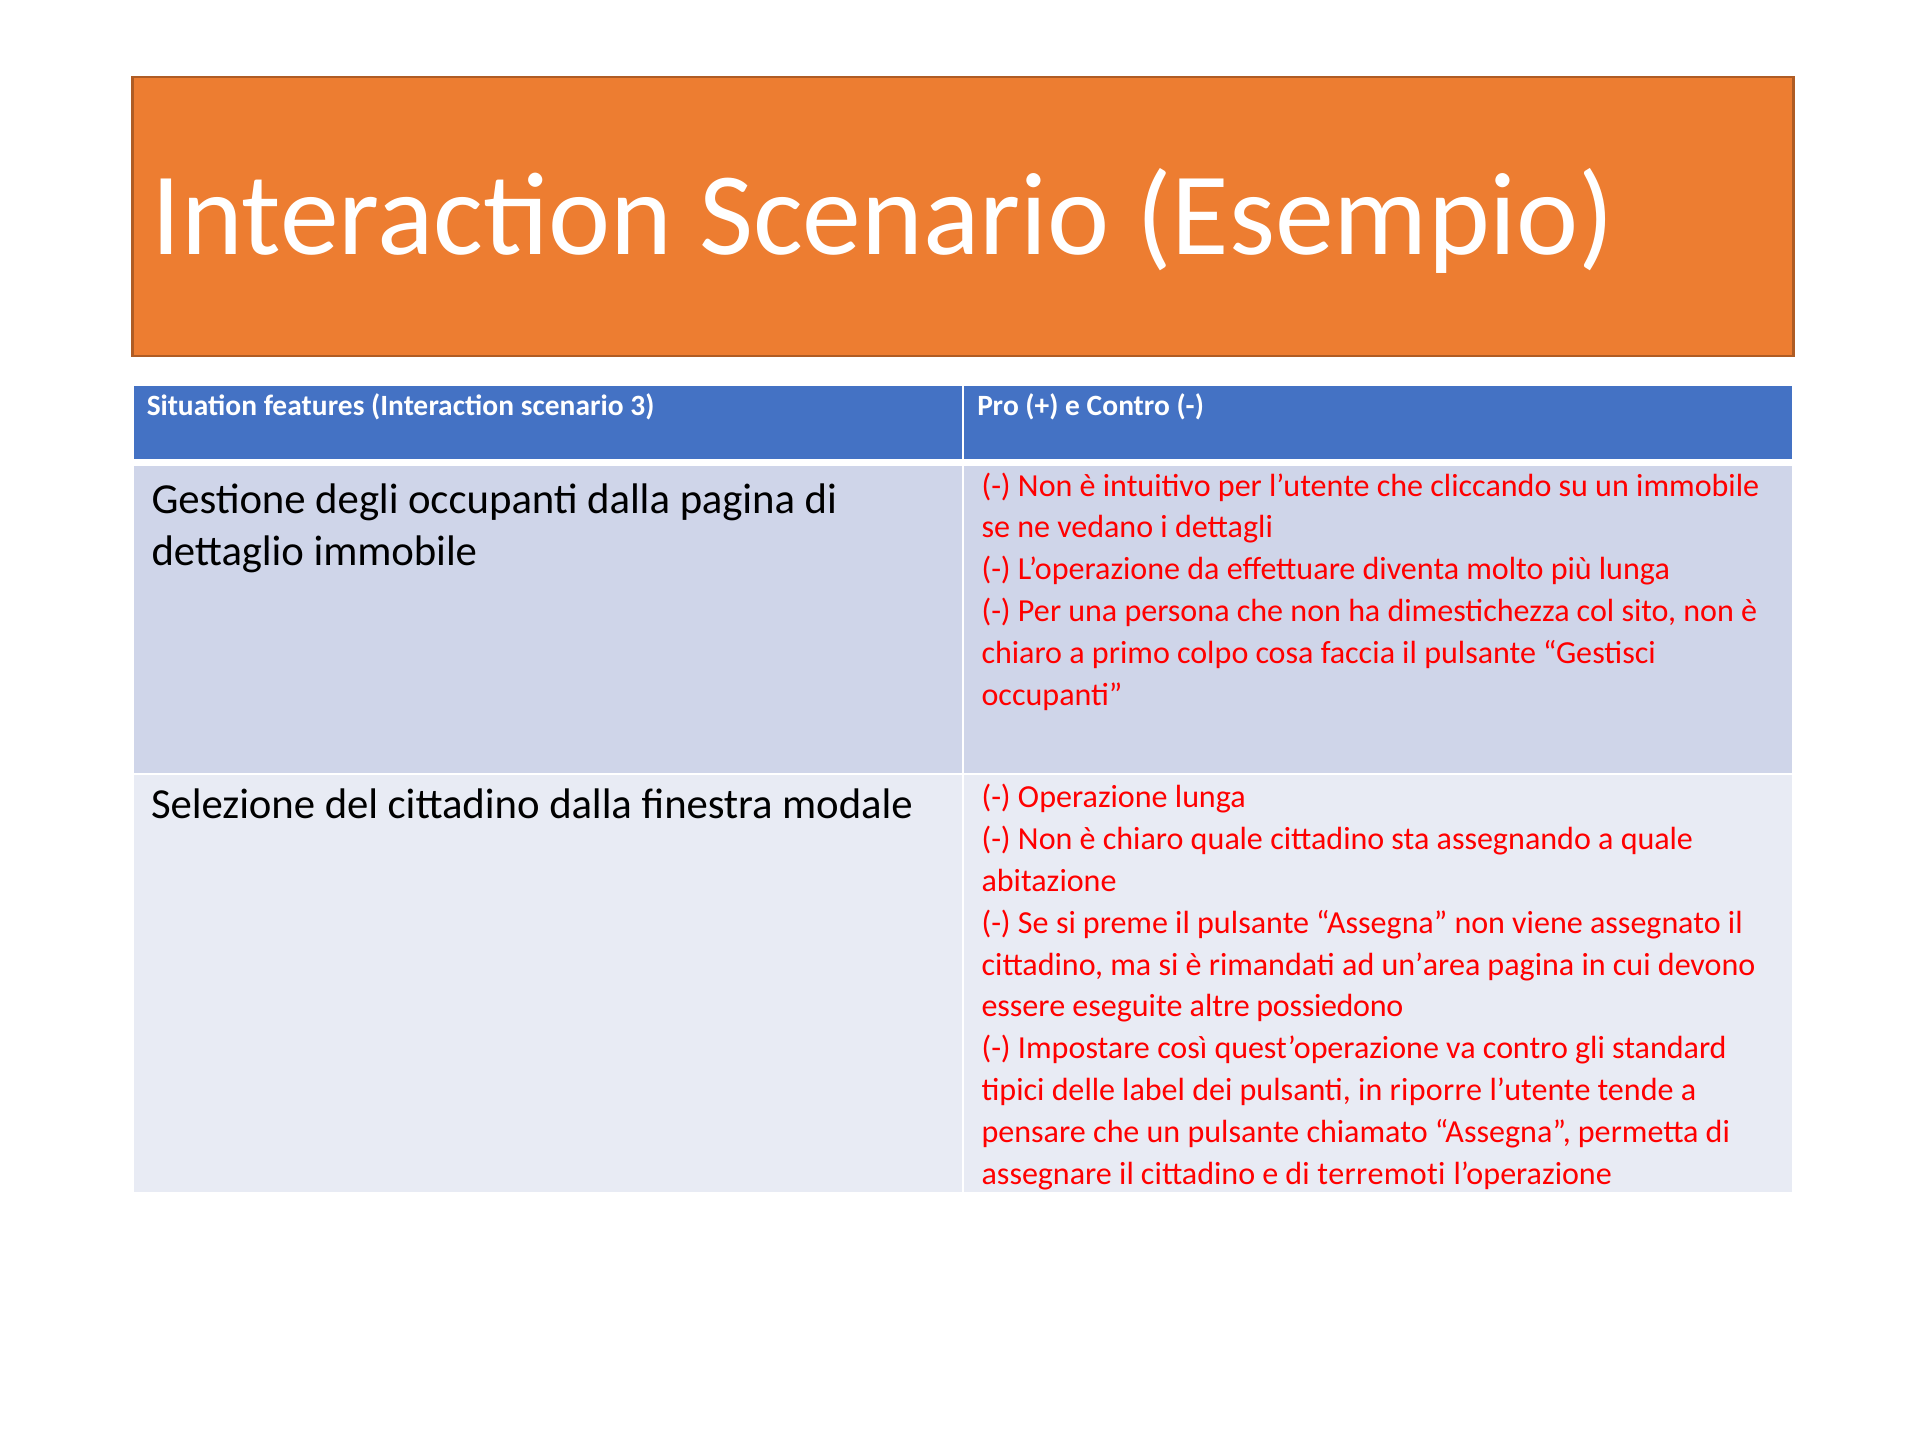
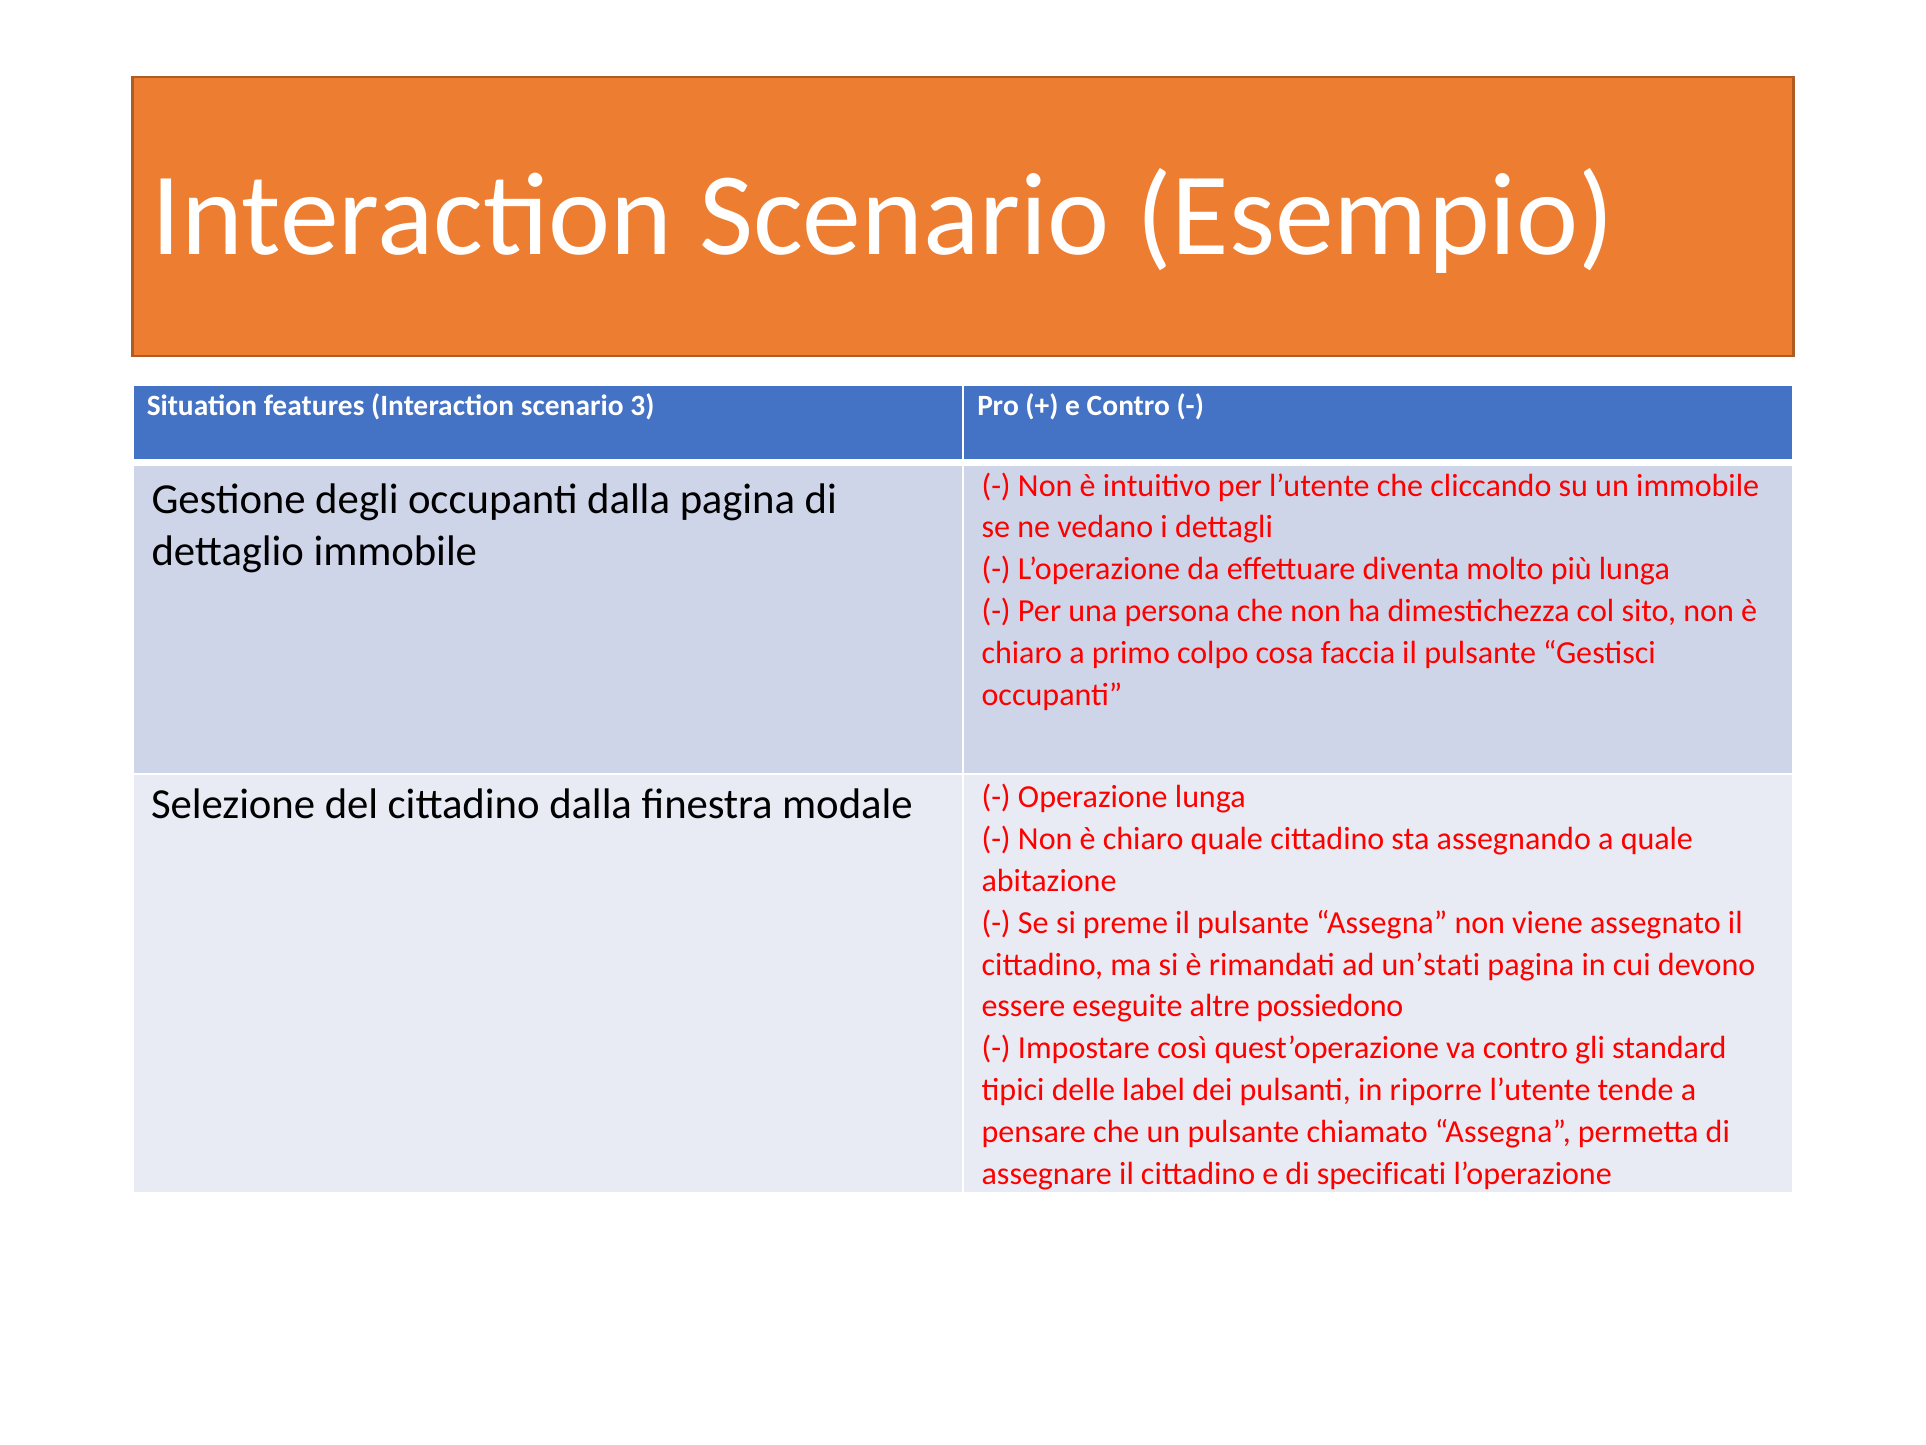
un’area: un’area -> un’stati (1431, 964)
terremoti: terremoti -> specificati (1382, 1173)
